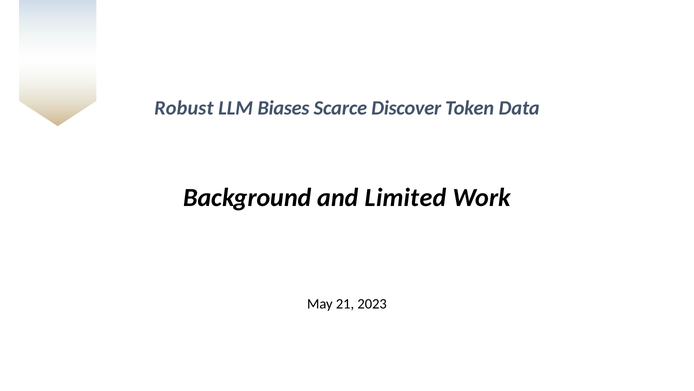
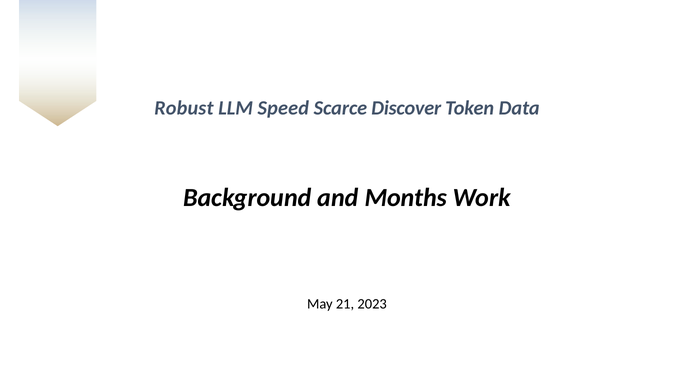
Biases: Biases -> Speed (283, 108)
Limited: Limited -> Months (406, 198)
